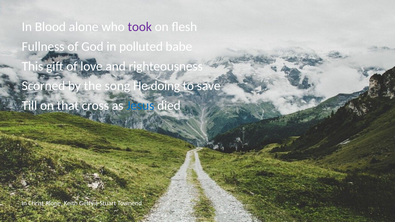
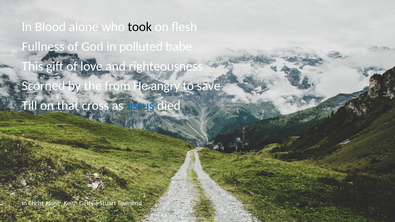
took colour: purple -> black (140, 27)
song: song -> from (118, 86)
doing: doing -> angry (165, 86)
